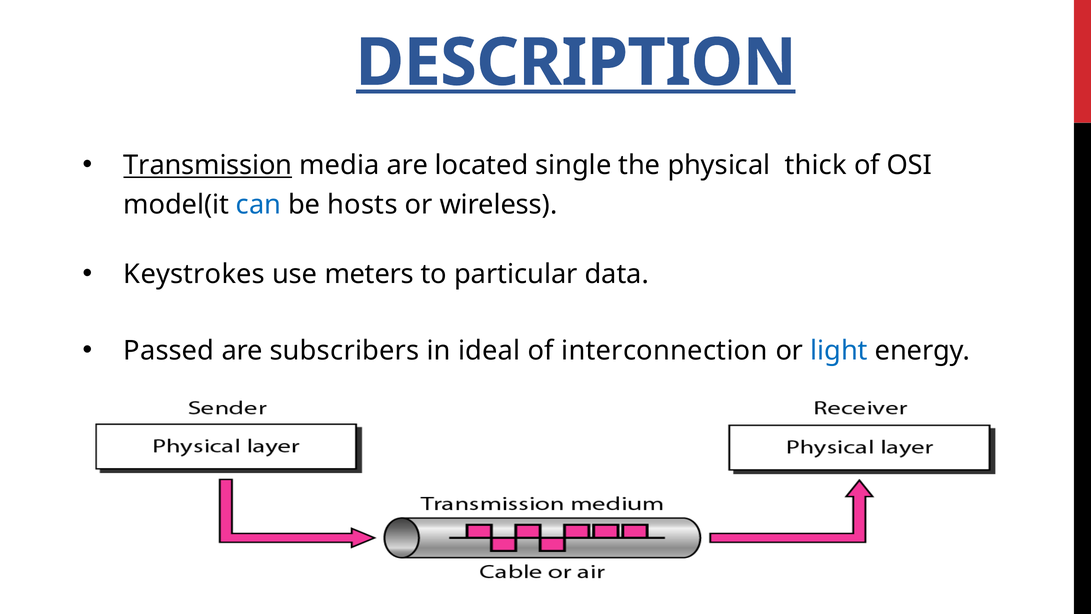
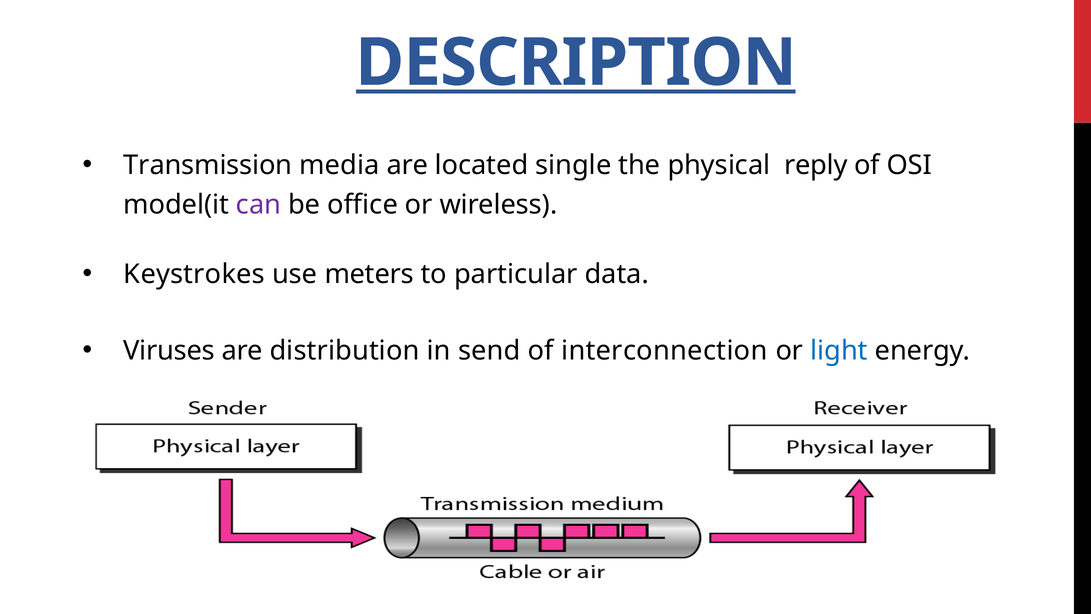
Transmission underline: present -> none (208, 165)
thick: thick -> reply (816, 165)
can colour: blue -> purple (259, 205)
hosts: hosts -> office (363, 205)
Passed: Passed -> Viruses (169, 351)
subscribers: subscribers -> distribution (345, 351)
ideal: ideal -> send (489, 351)
